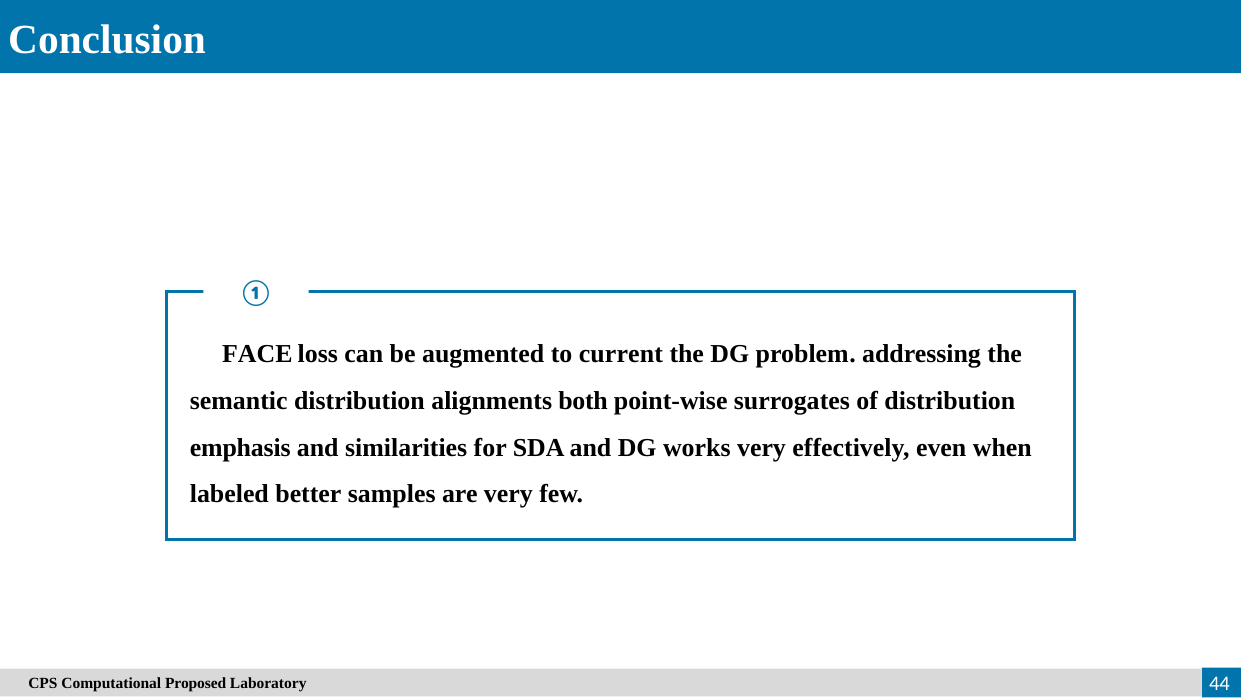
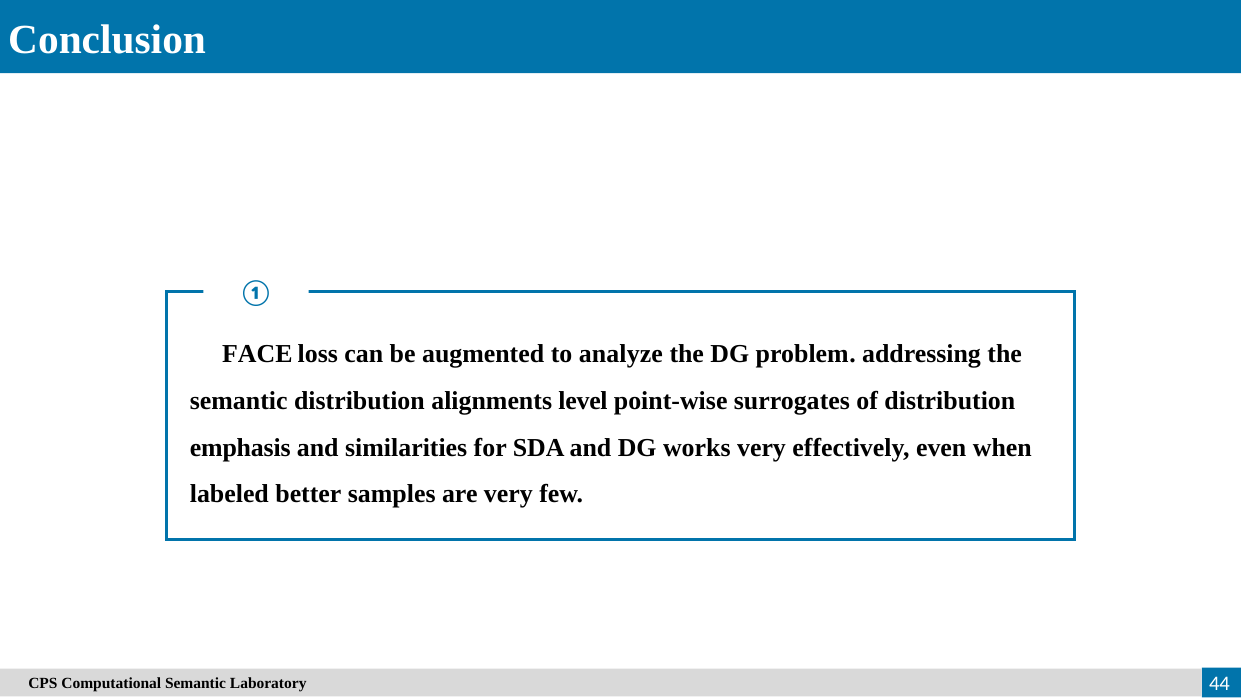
current: current -> analyze (621, 354)
both: both -> level (583, 401)
Computational Proposed: Proposed -> Semantic (196, 684)
